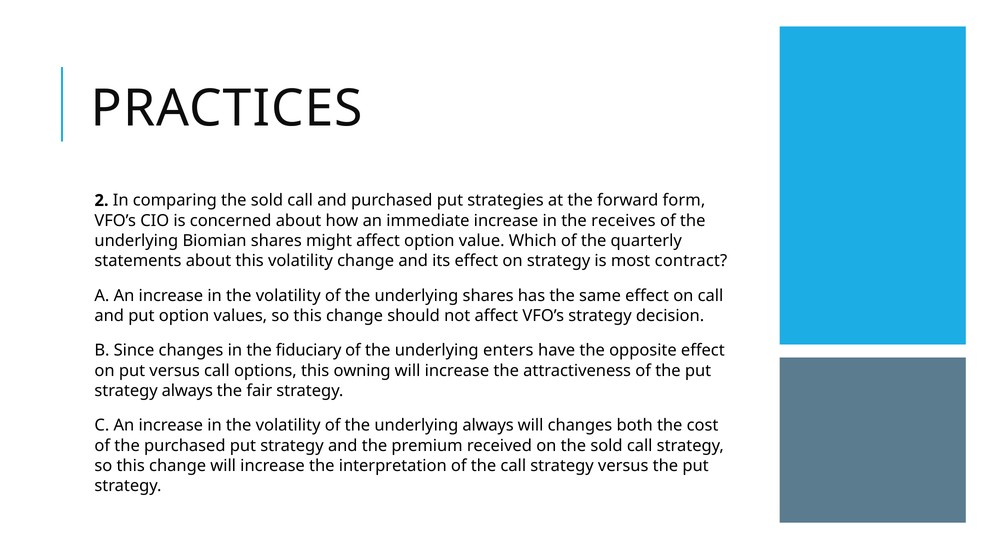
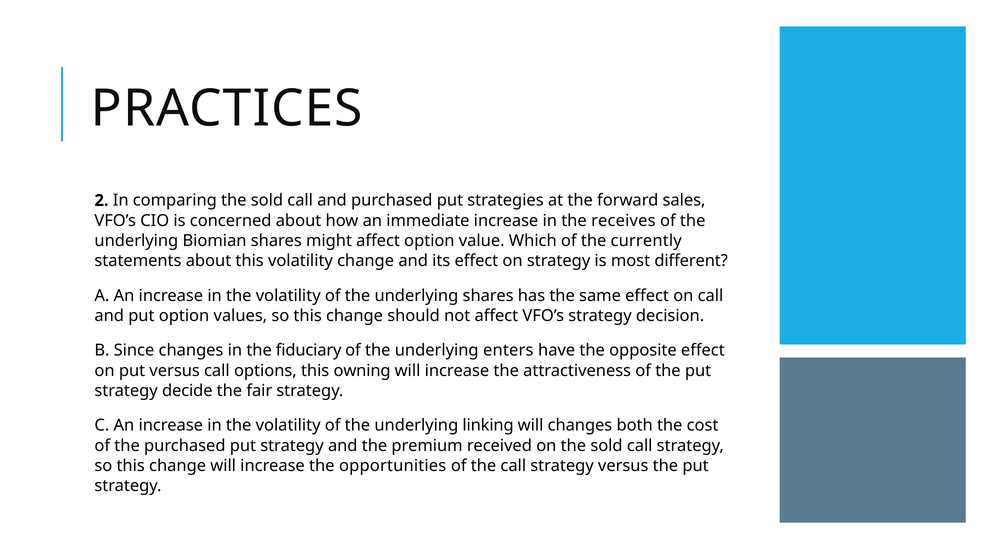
form: form -> sales (684, 200)
quarterly: quarterly -> currently (646, 241)
contract: contract -> different (691, 261)
strategy always: always -> decide (187, 391)
underlying always: always -> linking (488, 425)
interpretation: interpretation -> opportunities (393, 466)
